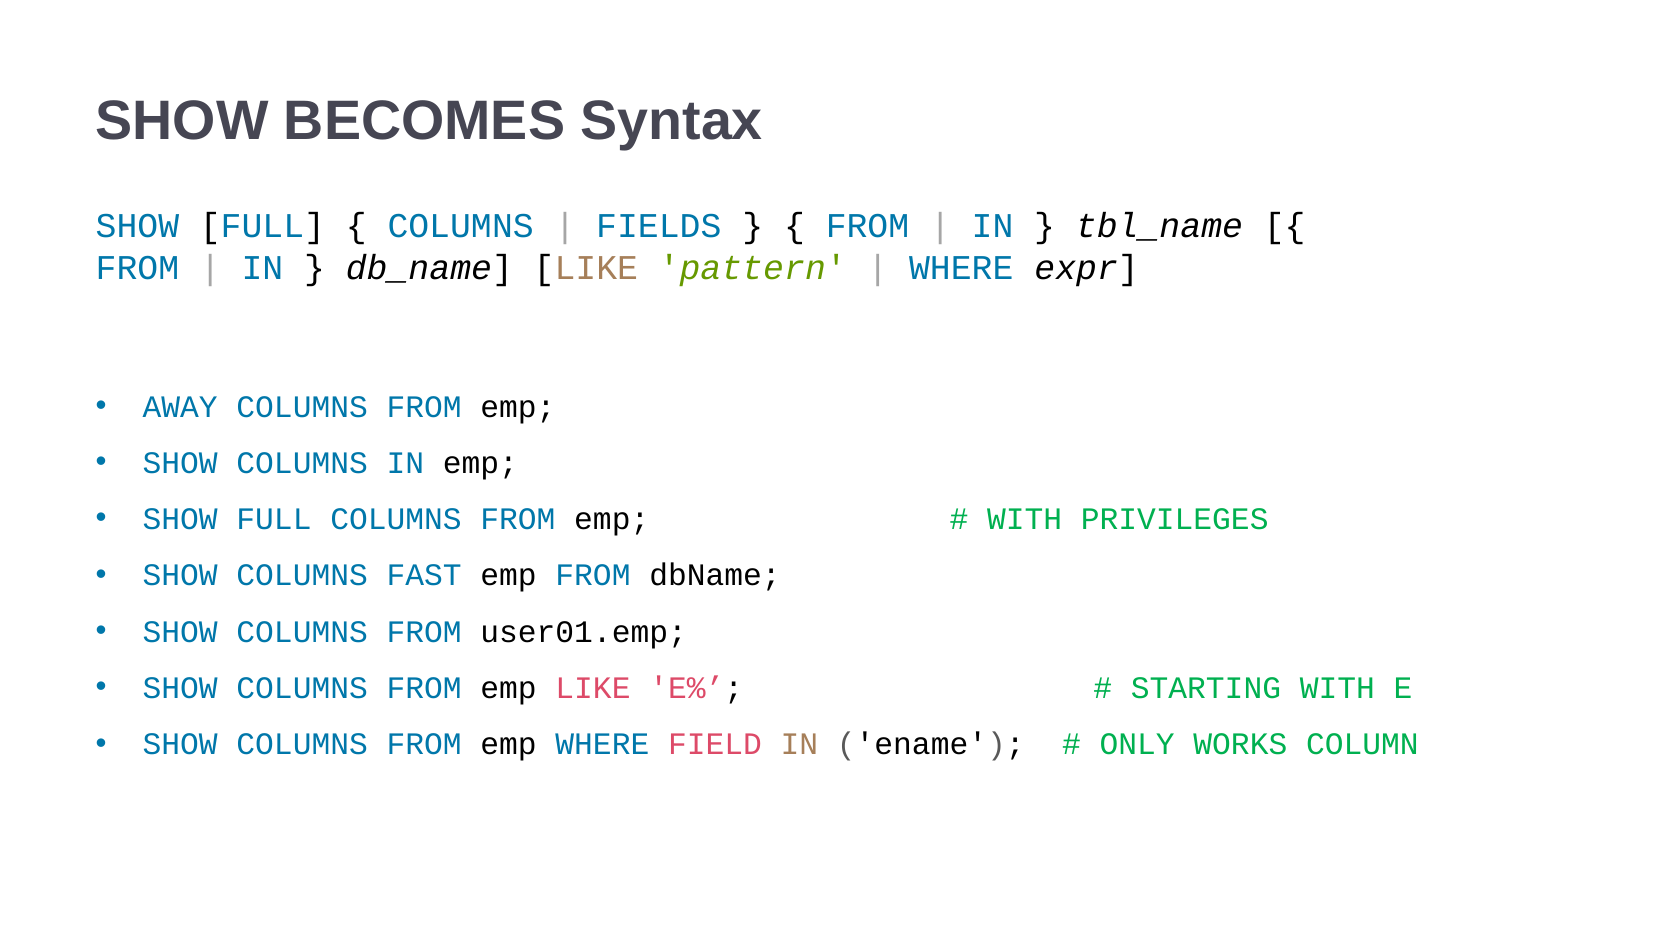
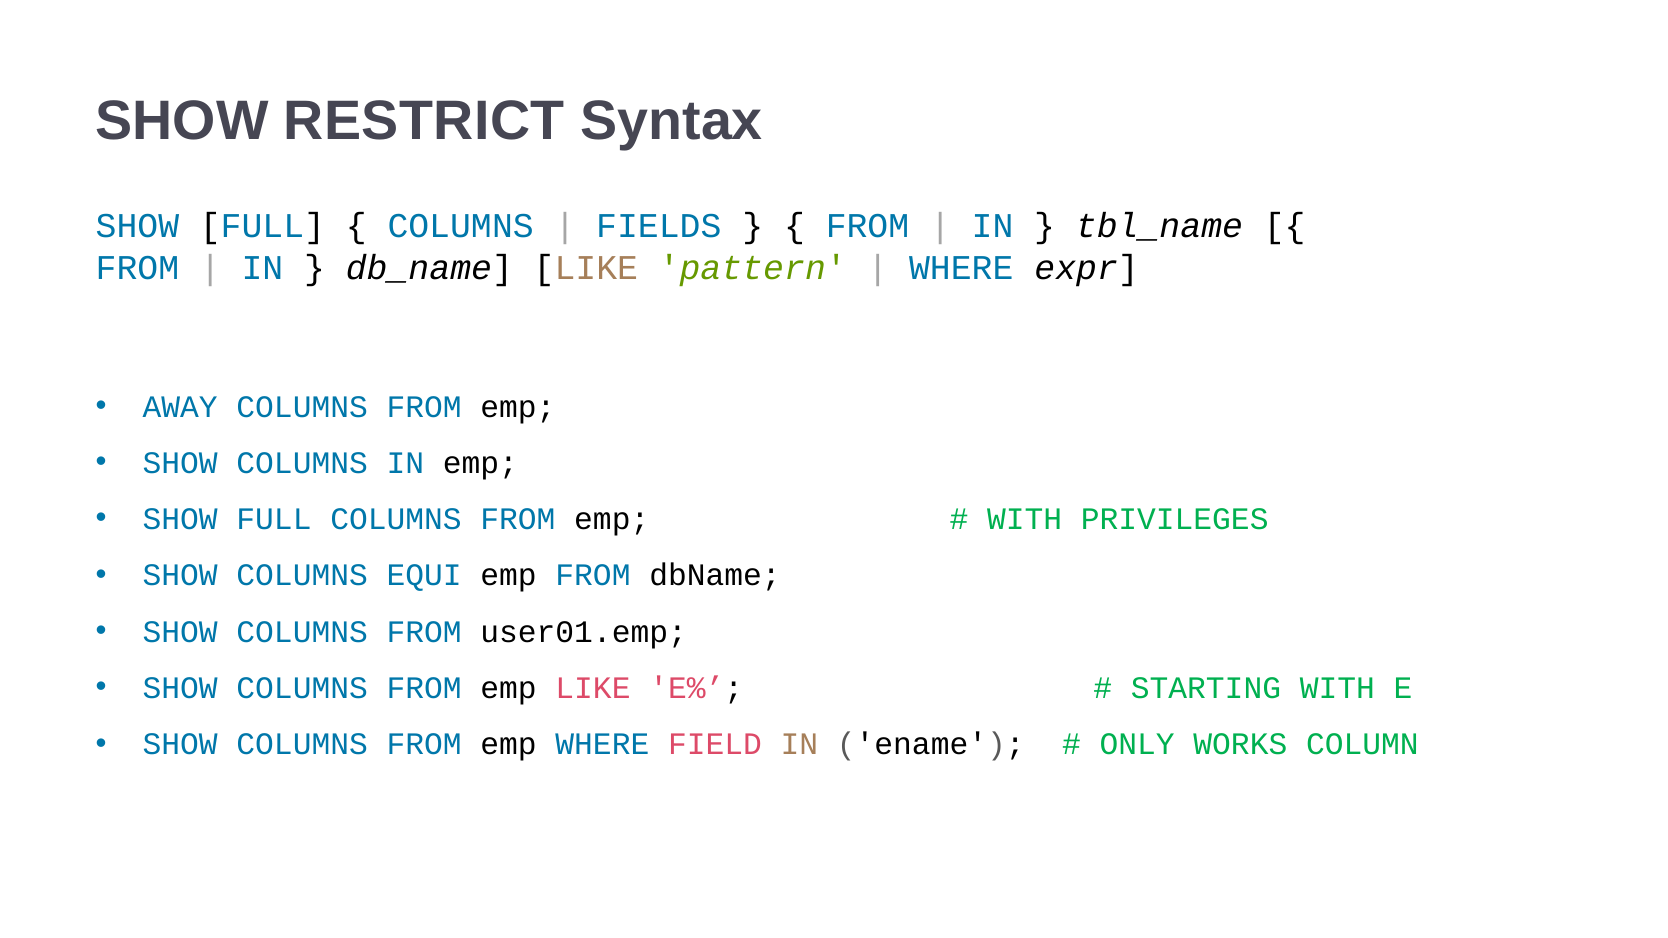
BECOMES: BECOMES -> RESTRICT (424, 121)
FAST: FAST -> EQUI (424, 576)
